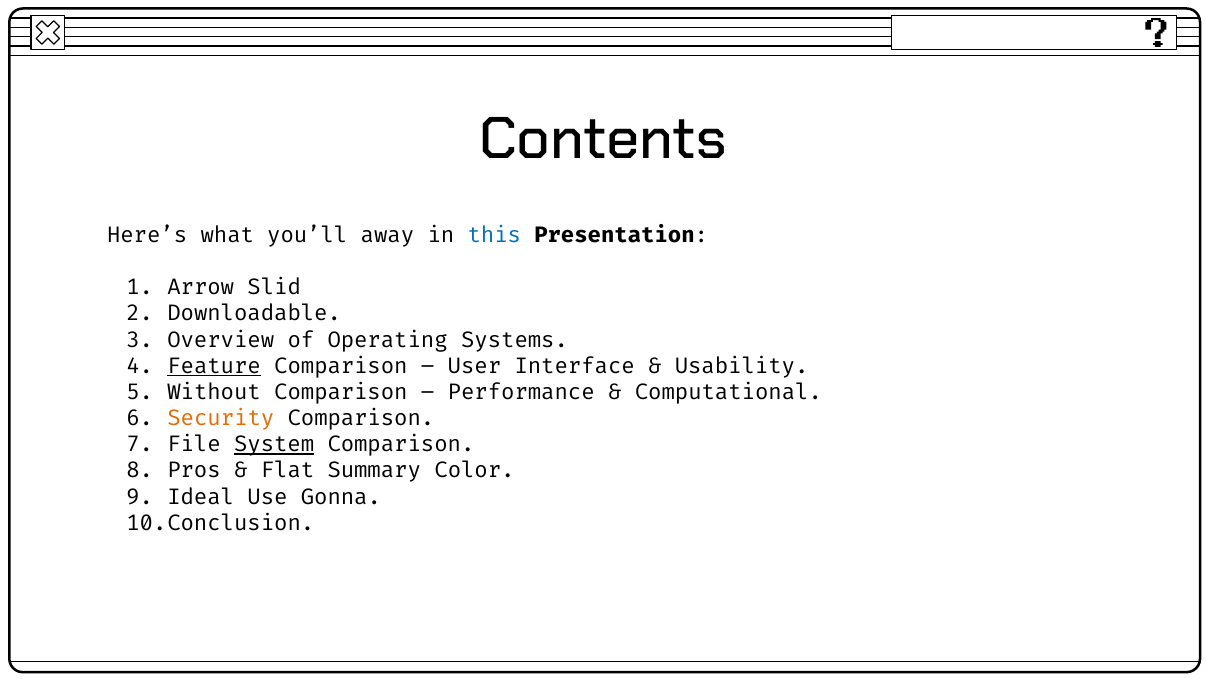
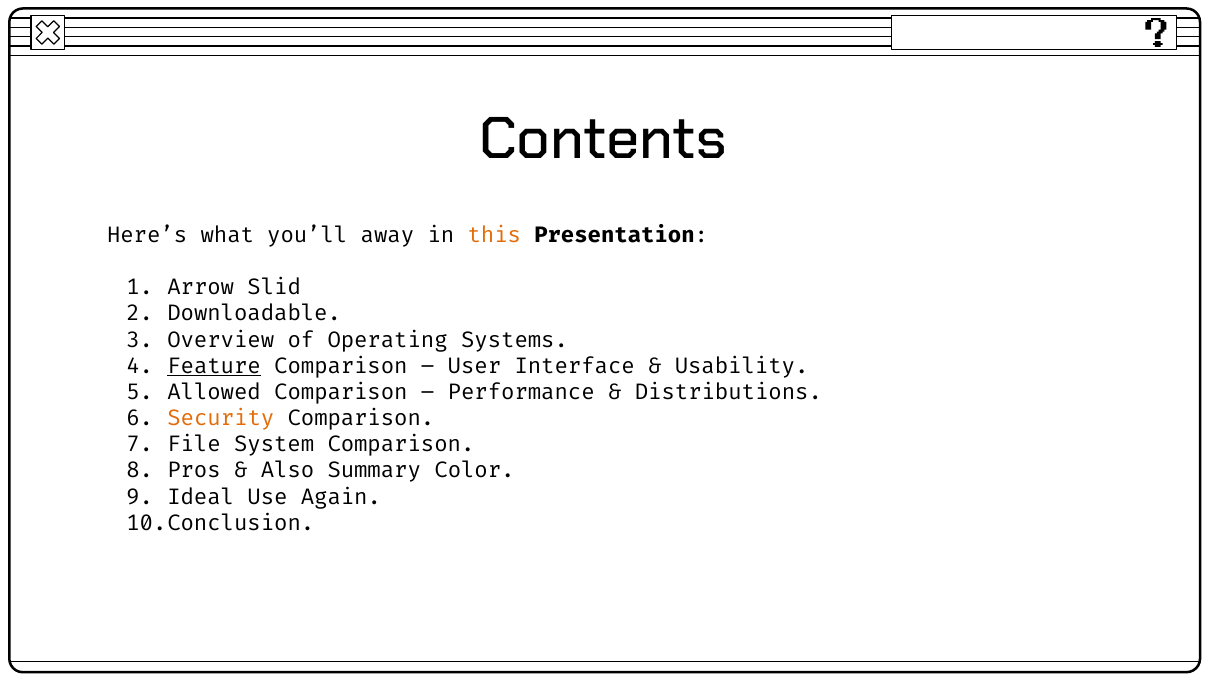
this colour: blue -> orange (494, 235)
Without: Without -> Allowed (214, 392)
Computational: Computational -> Distributions (728, 392)
System underline: present -> none (274, 444)
Flat: Flat -> Also (288, 470)
Gonna: Gonna -> Again (341, 496)
